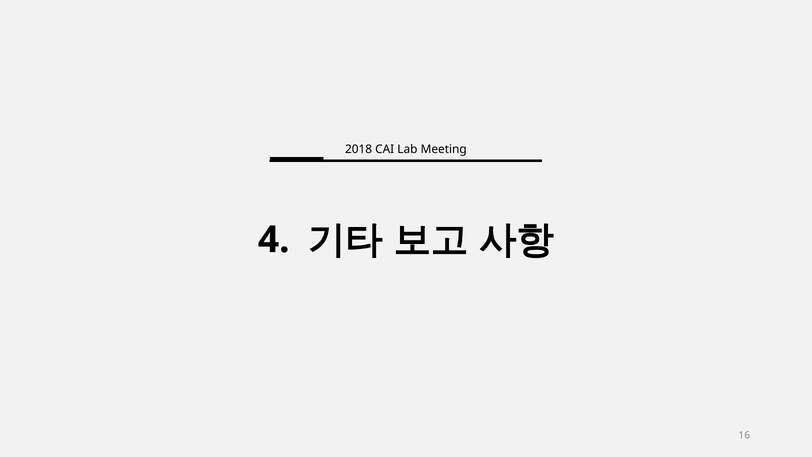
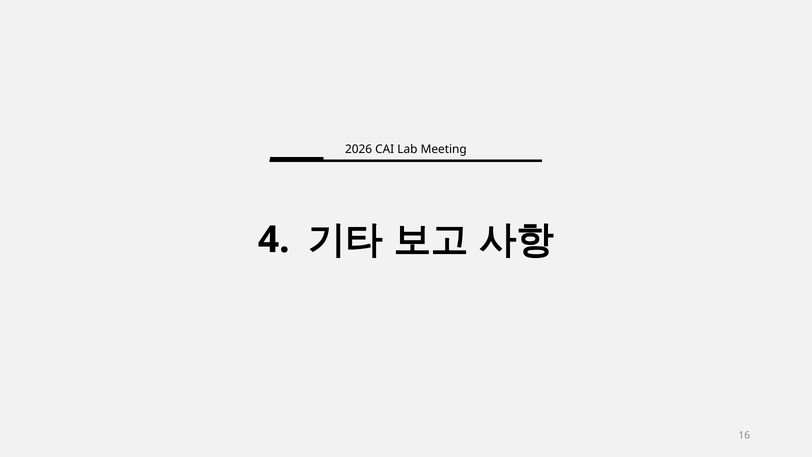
2018: 2018 -> 2026 (359, 149)
